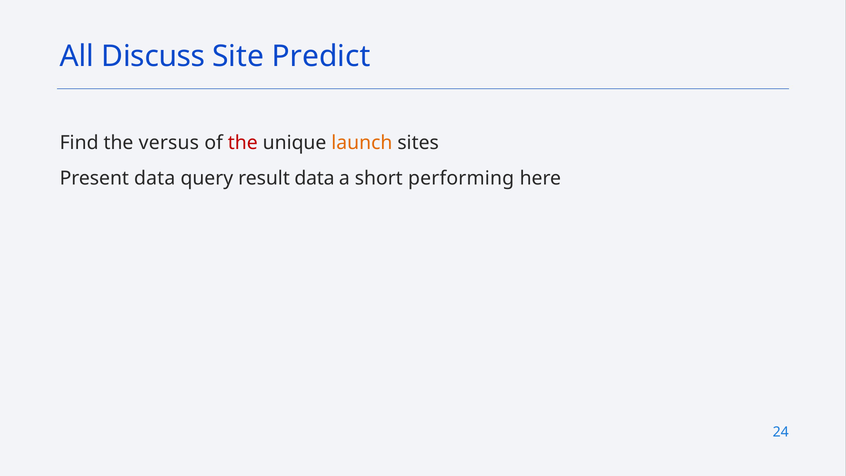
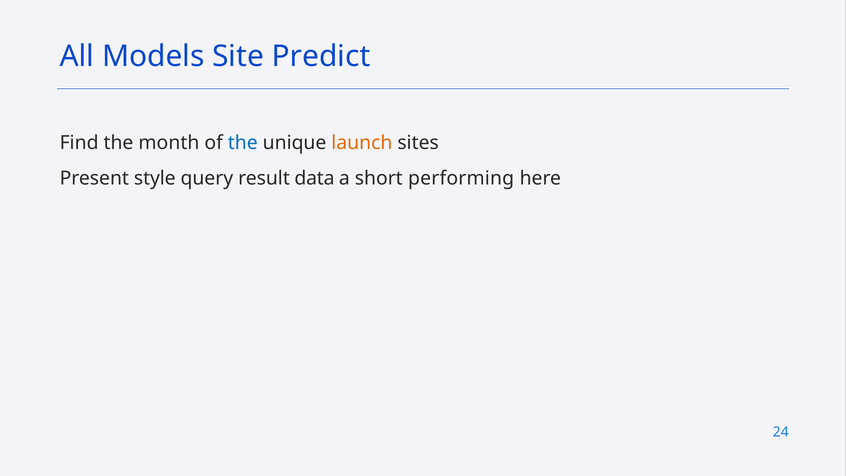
Discuss: Discuss -> Models (153, 57)
versus: versus -> month (169, 143)
the colour: red -> blue (243, 143)
Present data: data -> style (155, 178)
